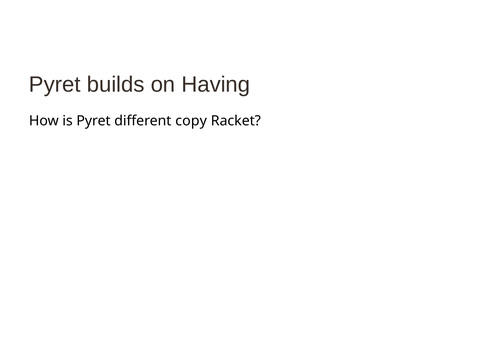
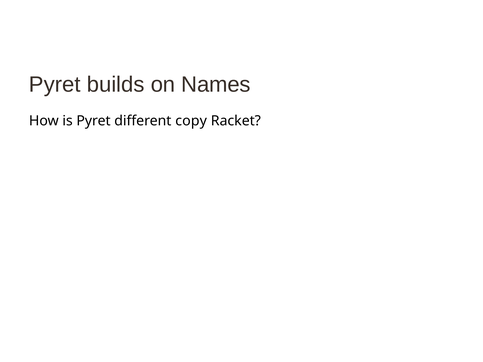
Having: Having -> Names (216, 85)
